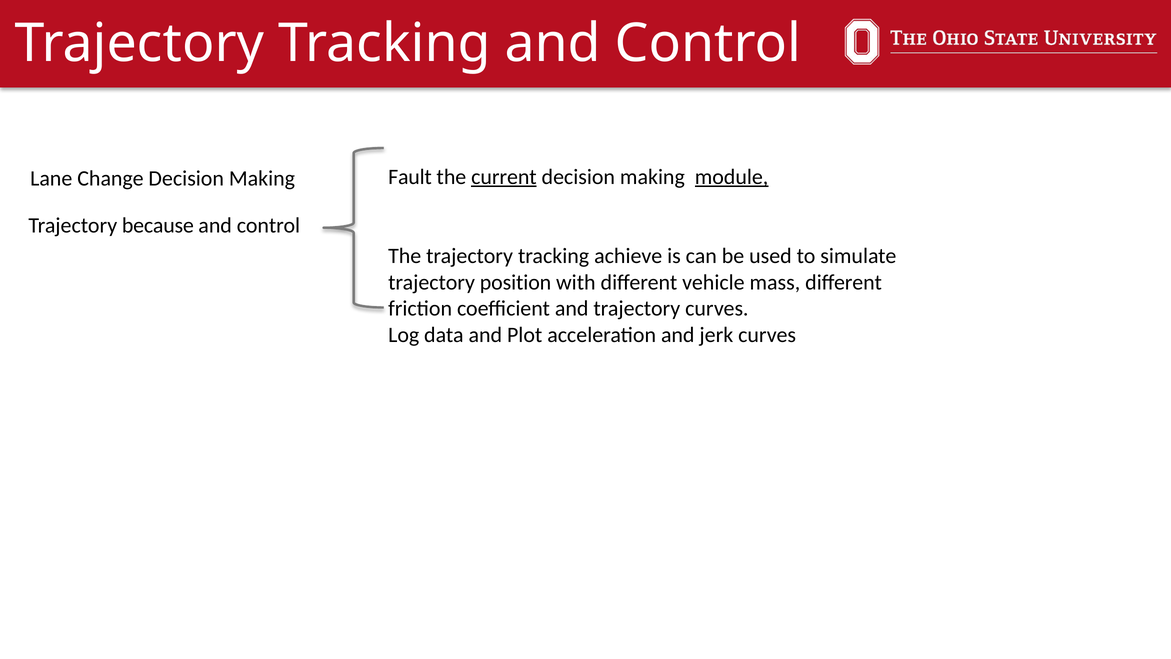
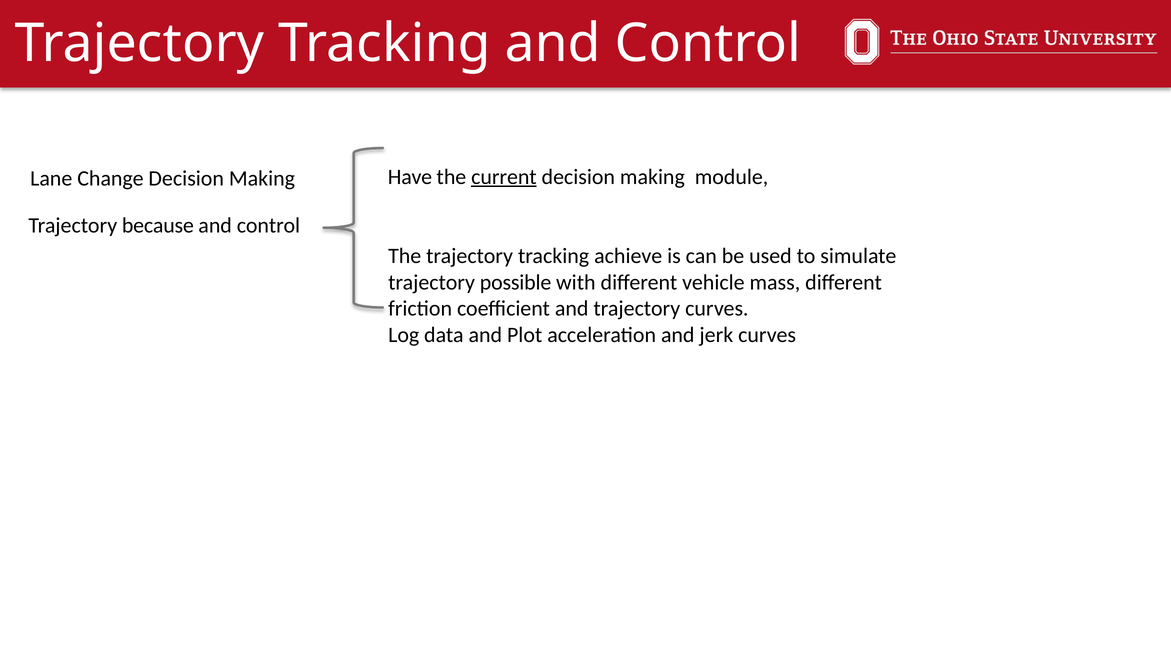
Fault: Fault -> Have (410, 177)
module underline: present -> none (732, 177)
position: position -> possible (516, 282)
